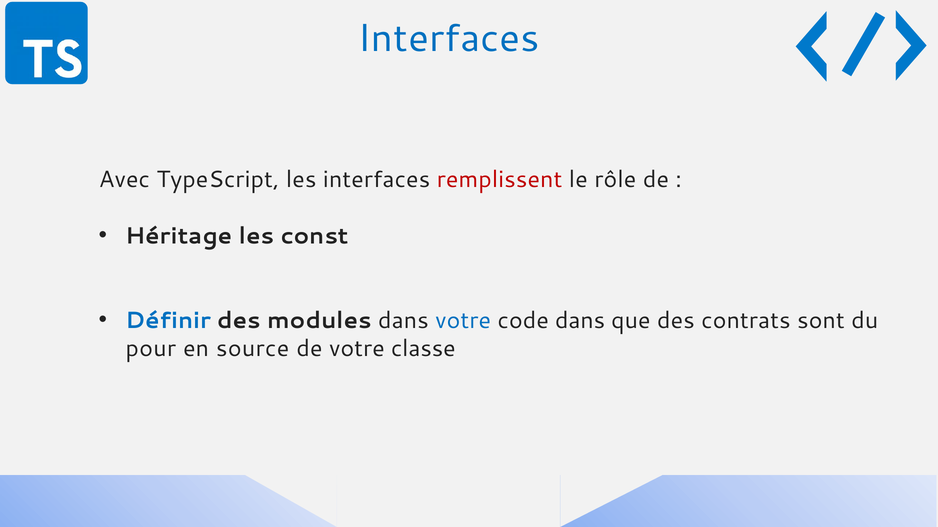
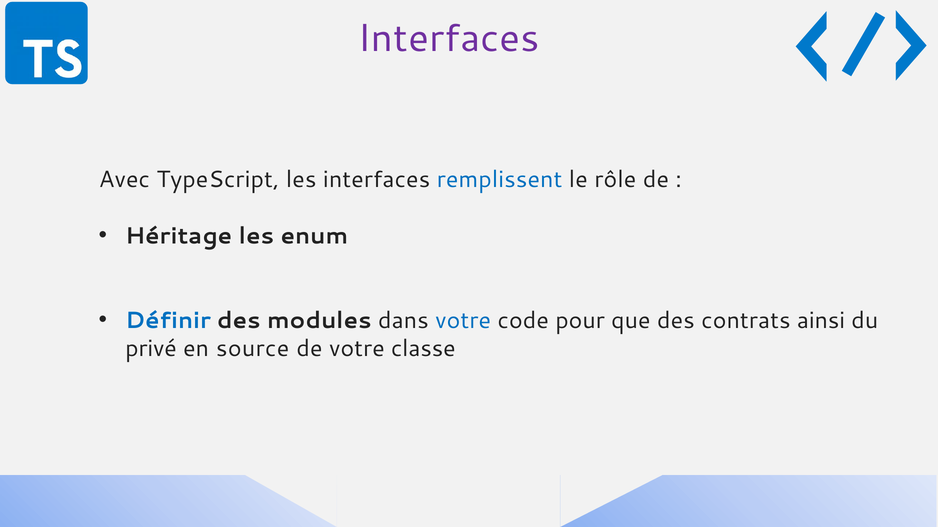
Interfaces colour: blue -> purple (448, 38)
remplissent colour: red -> blue (500, 180)
const: const -> enum (315, 236)
code dans: dans -> pour (580, 321)
sont: sont -> ainsi (821, 321)
pour: pour -> privé (151, 349)
